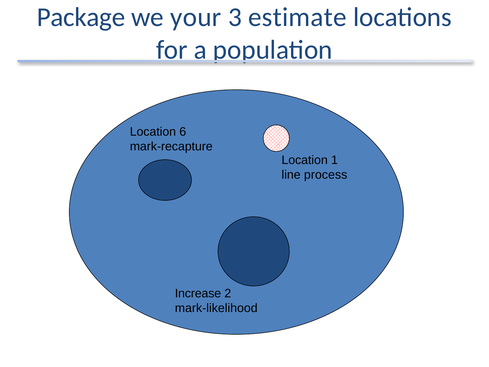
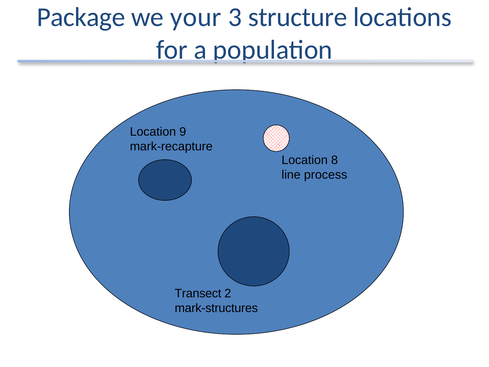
estimate: estimate -> structure (298, 17)
6: 6 -> 9 (183, 132)
1: 1 -> 8 (334, 160)
Increase: Increase -> Transect (198, 293)
mark-likelihood: mark-likelihood -> mark-structures (216, 308)
